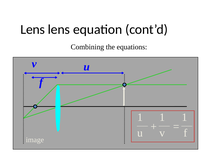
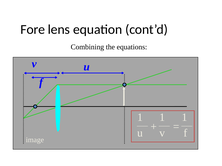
Lens: Lens -> Fore (33, 30)
